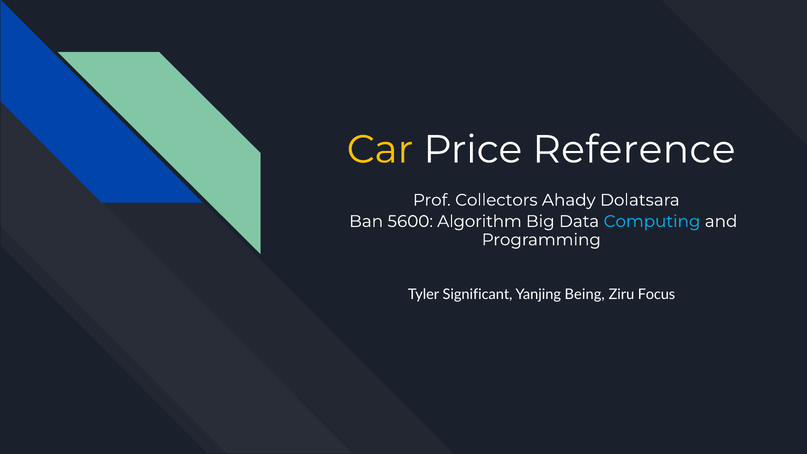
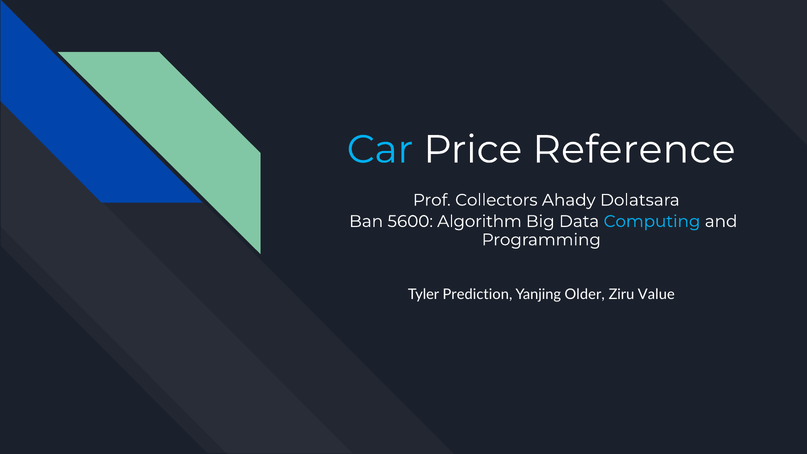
Car colour: yellow -> light blue (380, 150)
Significant: Significant -> Prediction (477, 294)
Being: Being -> Older (585, 294)
Focus: Focus -> Value (656, 294)
